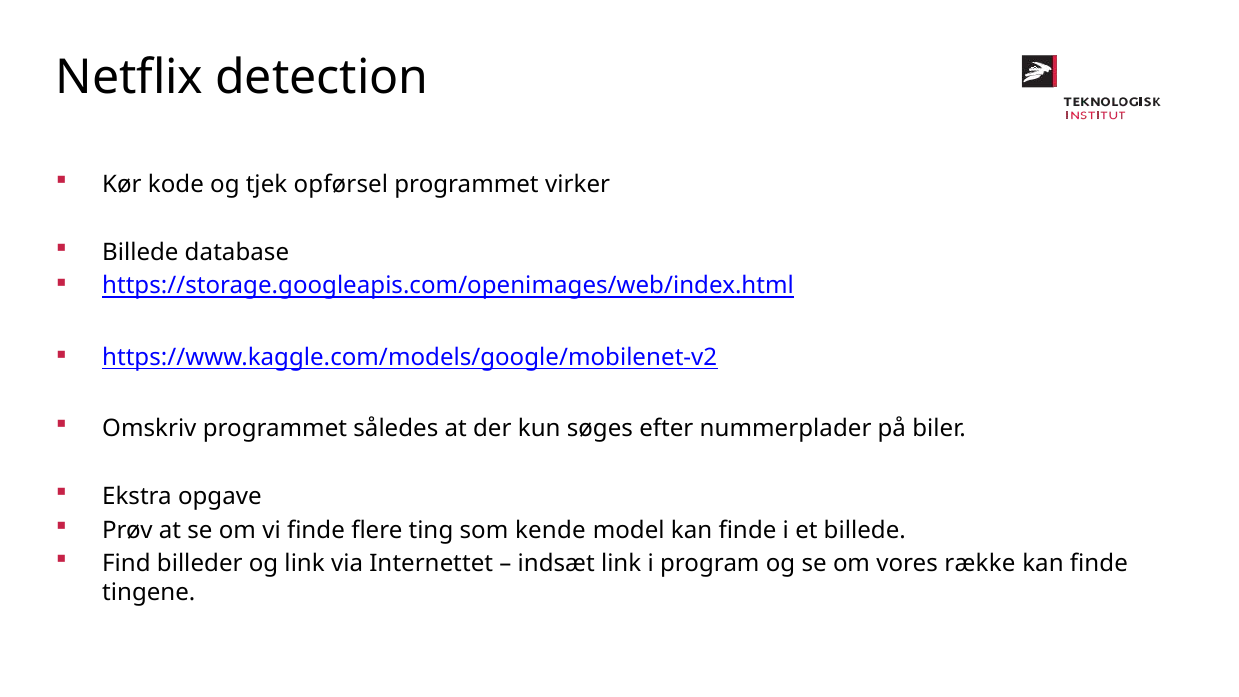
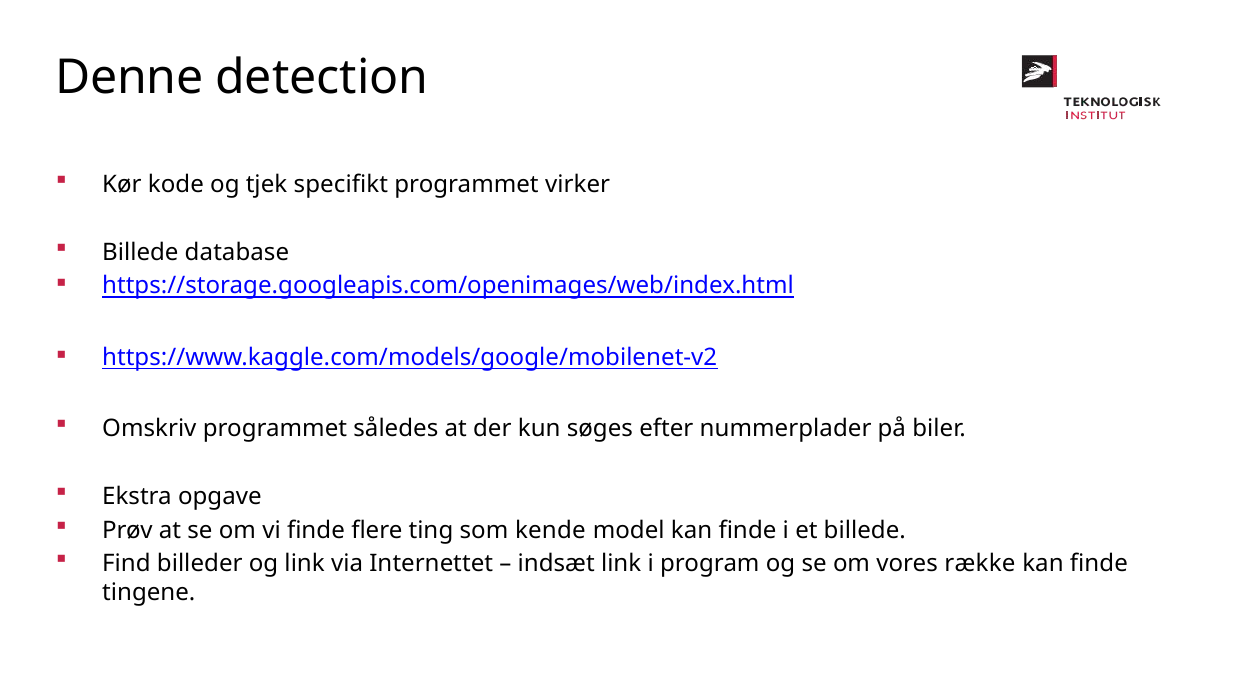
Netflix: Netflix -> Denne (130, 77)
opførsel: opførsel -> specifikt (341, 185)
